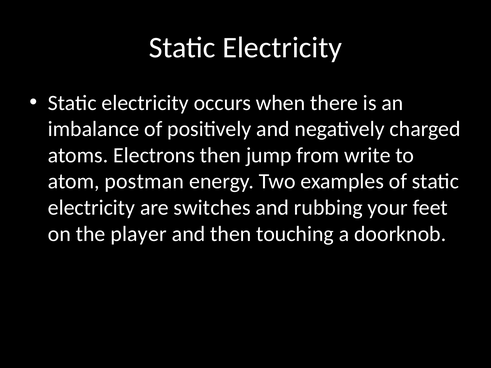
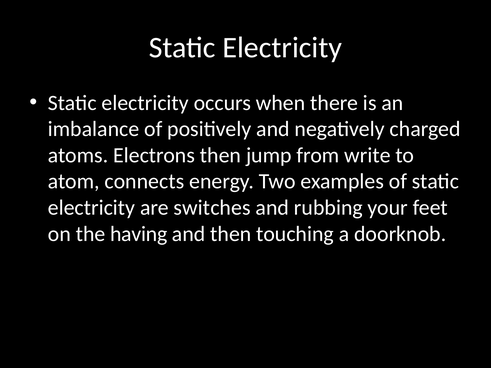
postman: postman -> connects (144, 182)
player: player -> having (139, 234)
